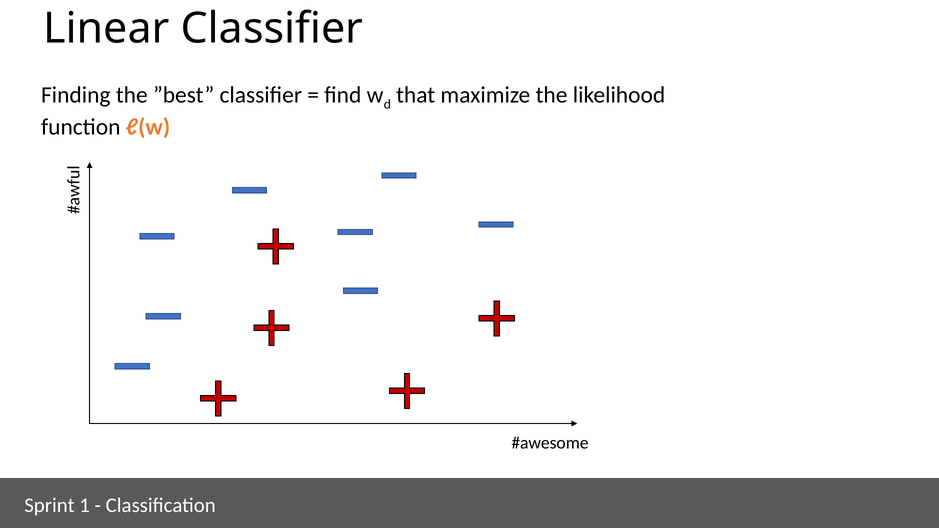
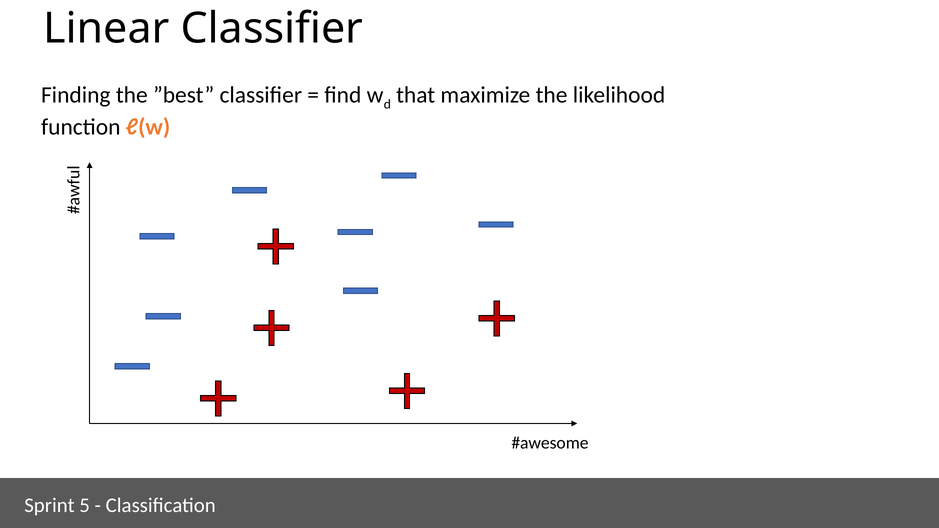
1: 1 -> 5 (85, 506)
